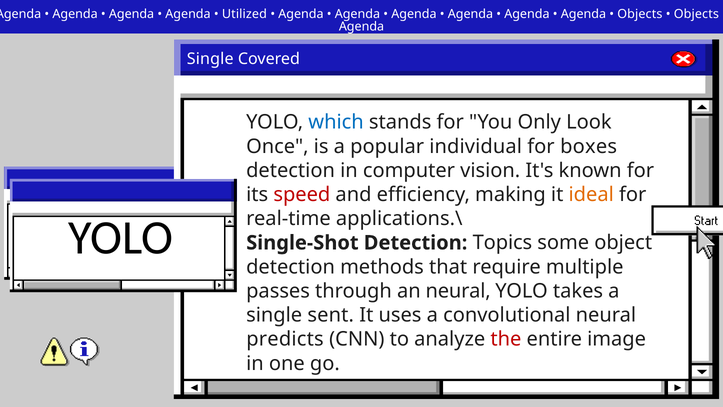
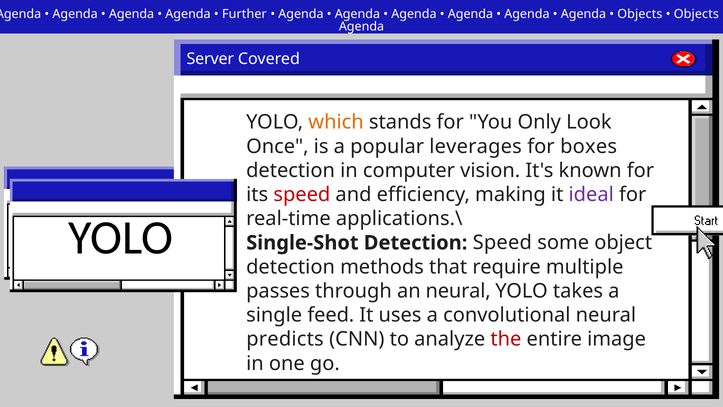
Utilized: Utilized -> Further (244, 14)
Single: Single -> Server (210, 59)
which colour: blue -> orange (336, 122)
individual: individual -> leverages (476, 146)
ideal colour: orange -> purple (591, 194)
Detection Topics: Topics -> Speed (502, 243)
sent: sent -> feed (331, 315)
